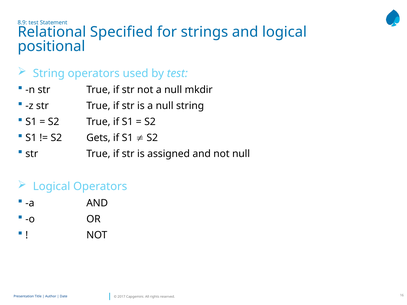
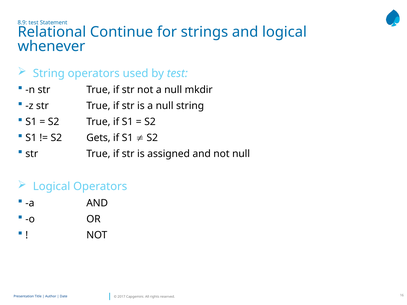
Specified: Specified -> Continue (122, 32)
positional: positional -> whenever (51, 46)
